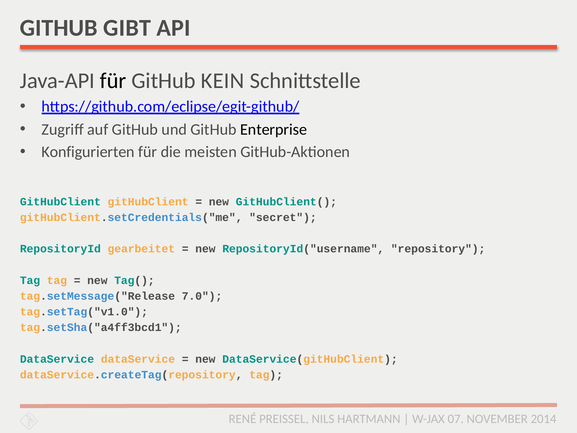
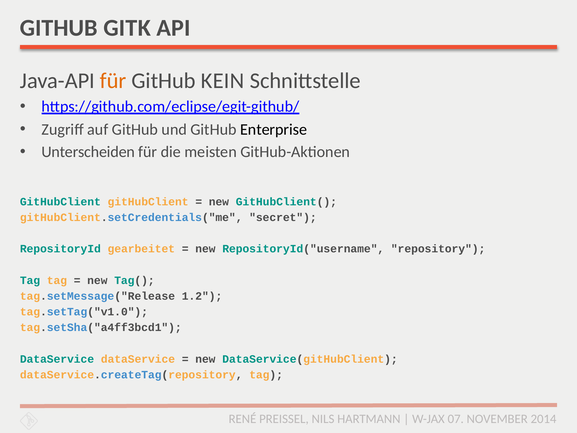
GIBT: GIBT -> GITK (127, 28)
für colour: black -> orange (113, 81)
Konfigurierten: Konfigurierten -> Unterscheiden (88, 152)
7.0: 7.0 -> 1.2 (202, 296)
